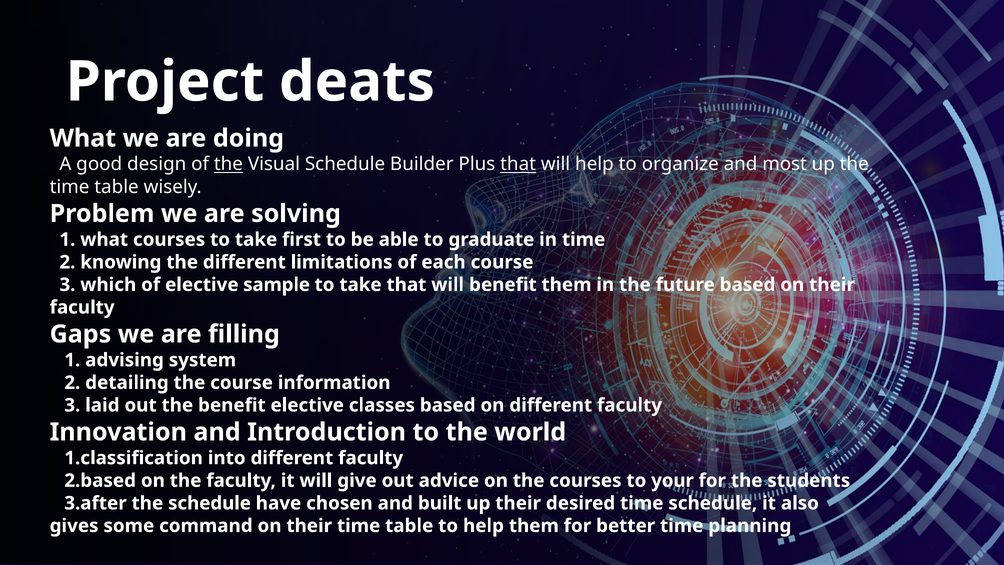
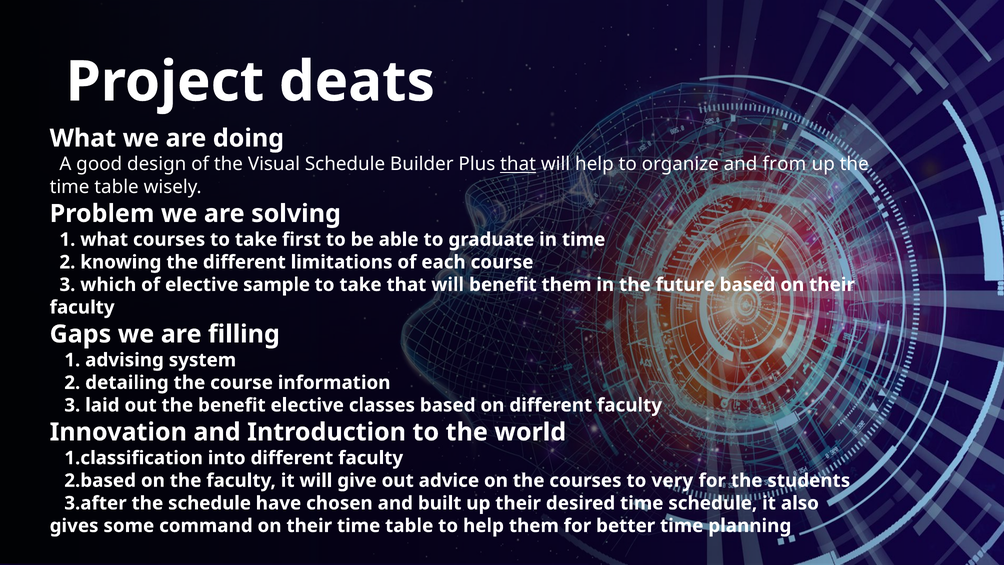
the underline: present -> none (228, 164)
most: most -> from (784, 164)
your: your -> very (672, 480)
